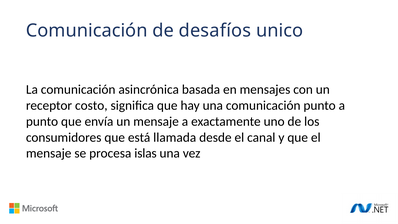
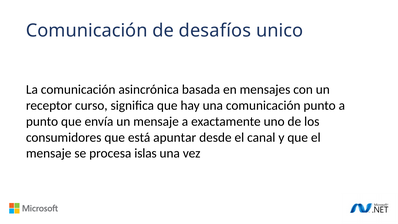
costo: costo -> curso (91, 105)
llamada: llamada -> apuntar (175, 137)
